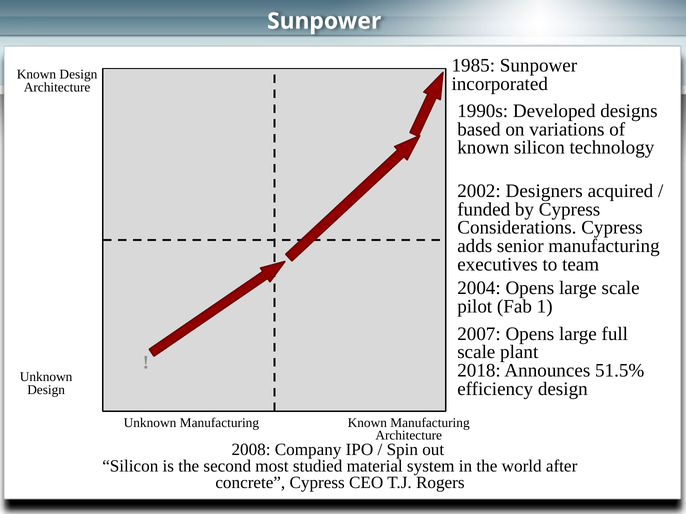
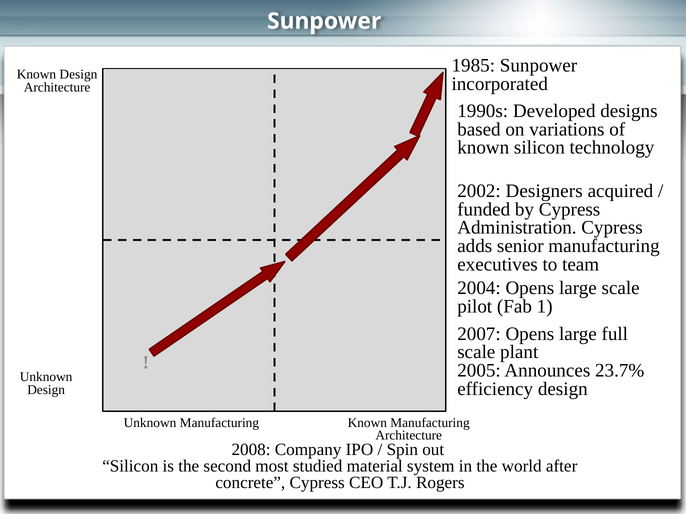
Considerations: Considerations -> Administration (517, 228)
2018: 2018 -> 2005 (479, 371)
51.5%: 51.5% -> 23.7% (620, 371)
